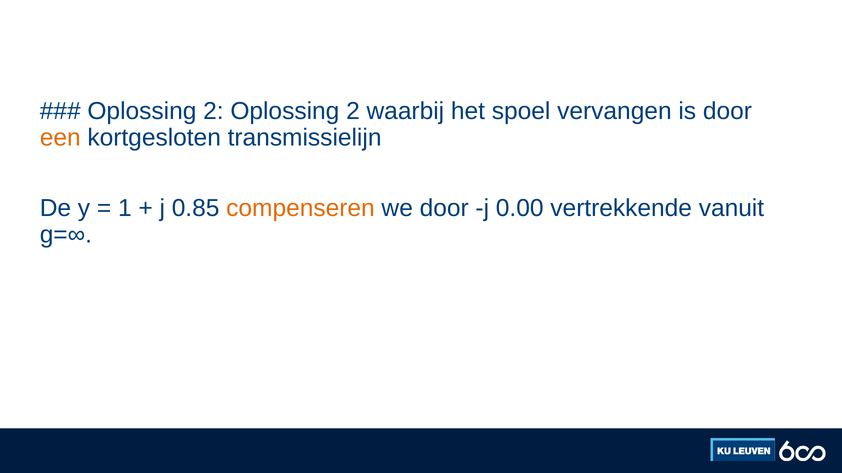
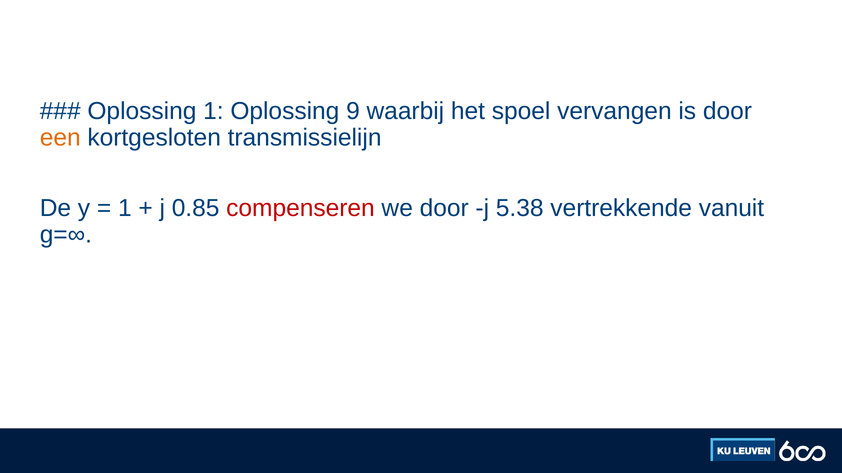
2: 2 -> 1 (213, 111)
2: 2 -> 9 (353, 111)
compenseren colour: orange -> red (301, 209)
0.00: 0.00 -> 5.38 (520, 209)
